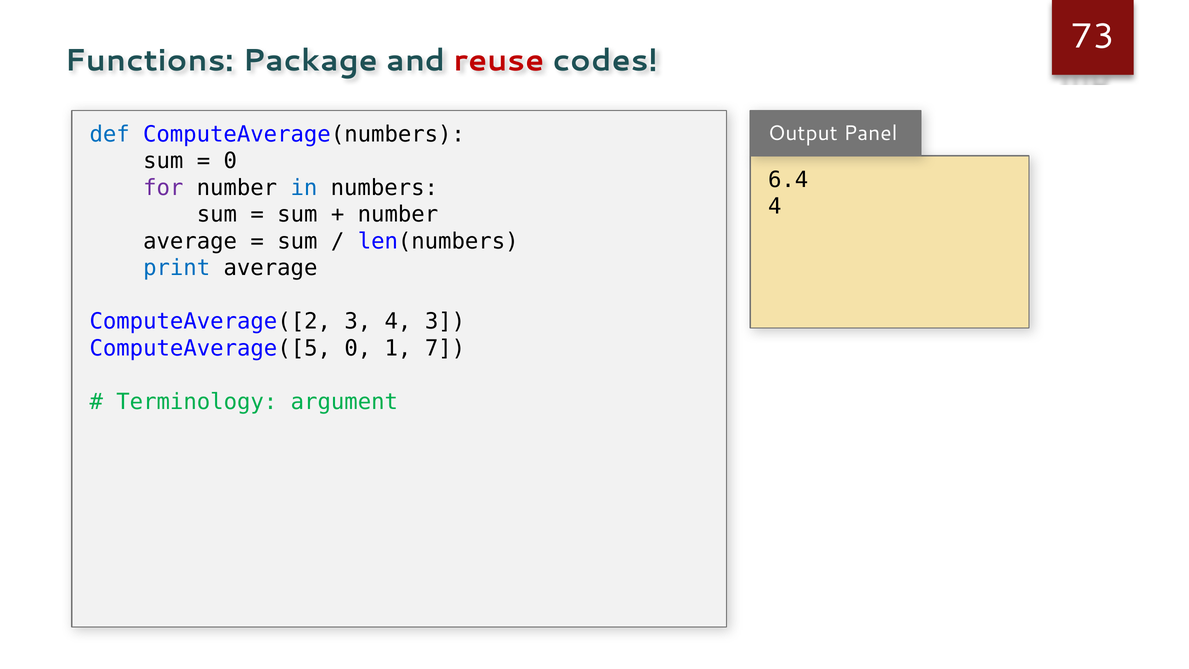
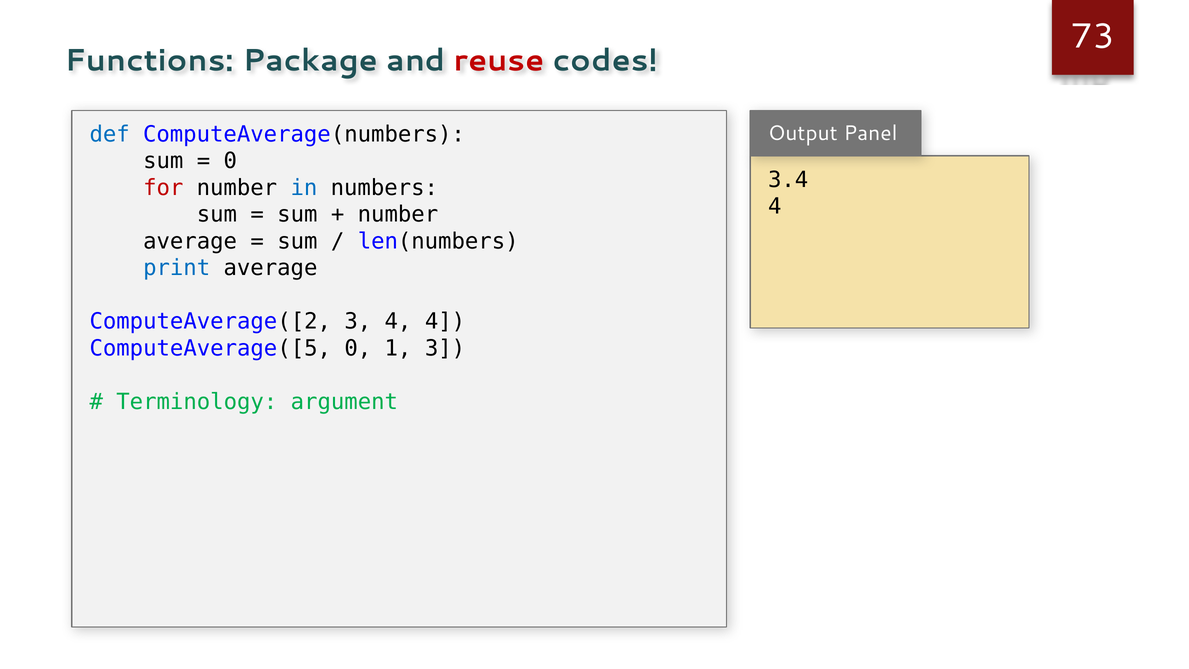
6.4: 6.4 -> 3.4 (788, 180)
for colour: purple -> red (163, 188)
4 3: 3 -> 4 (445, 321)
1 7: 7 -> 3 (445, 348)
